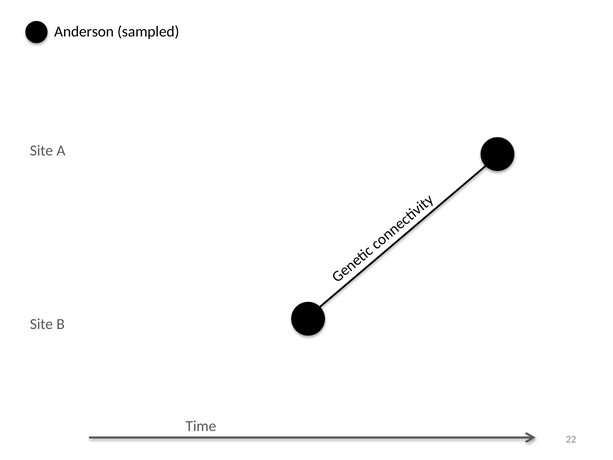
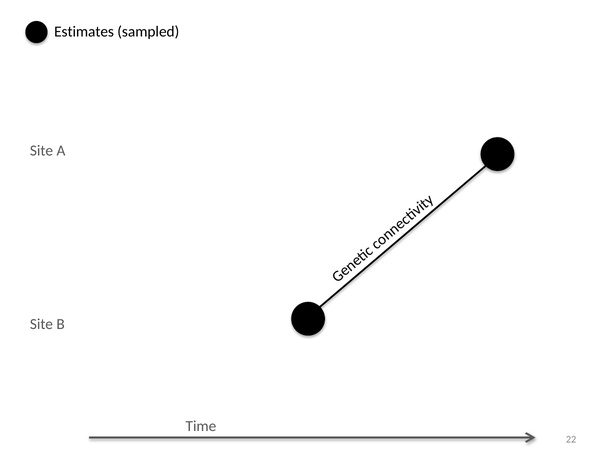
Anderson: Anderson -> Estimates (84, 32)
